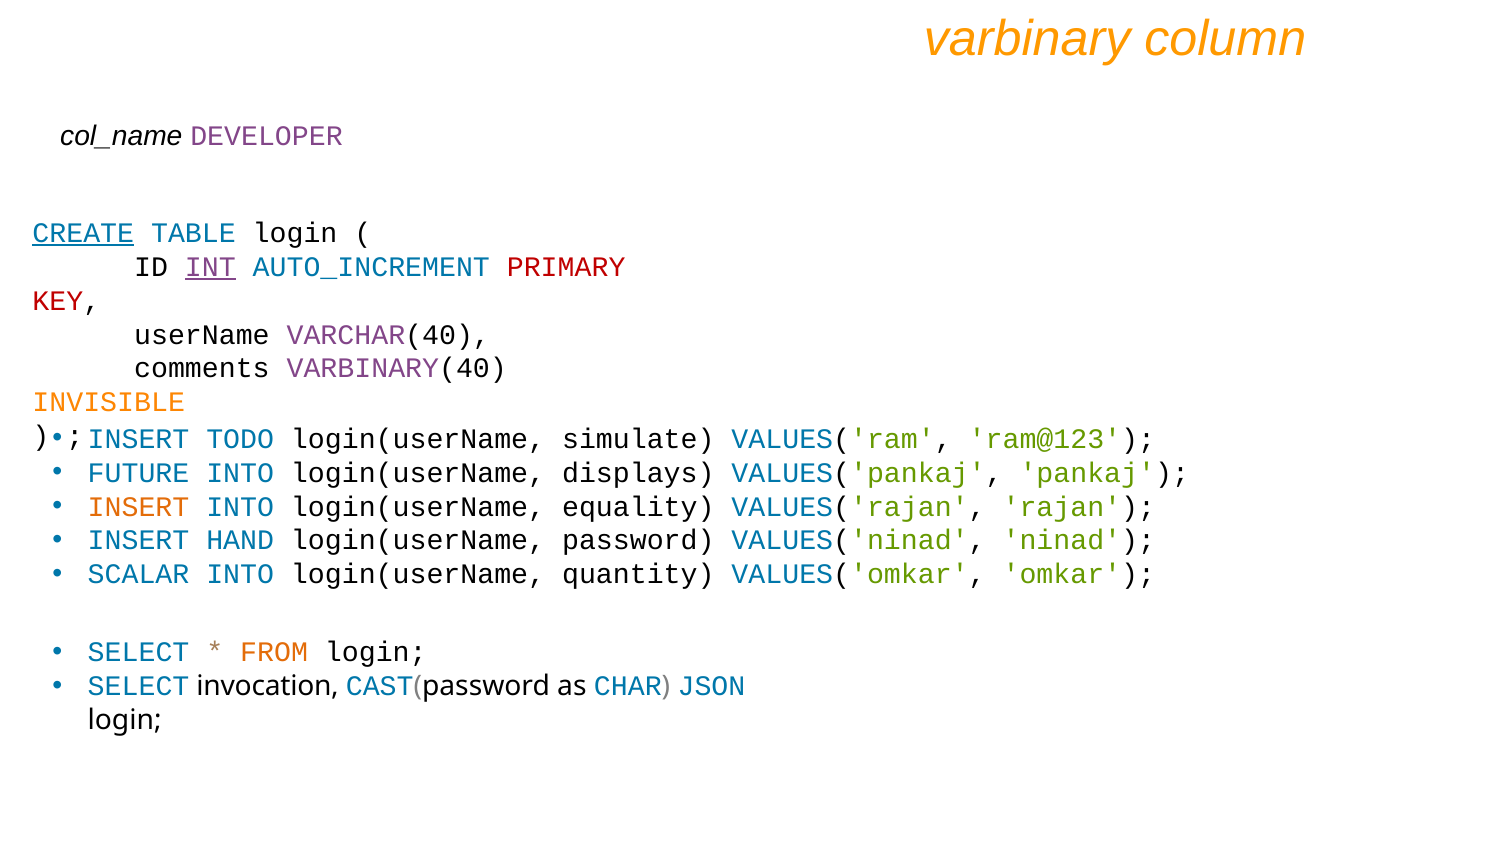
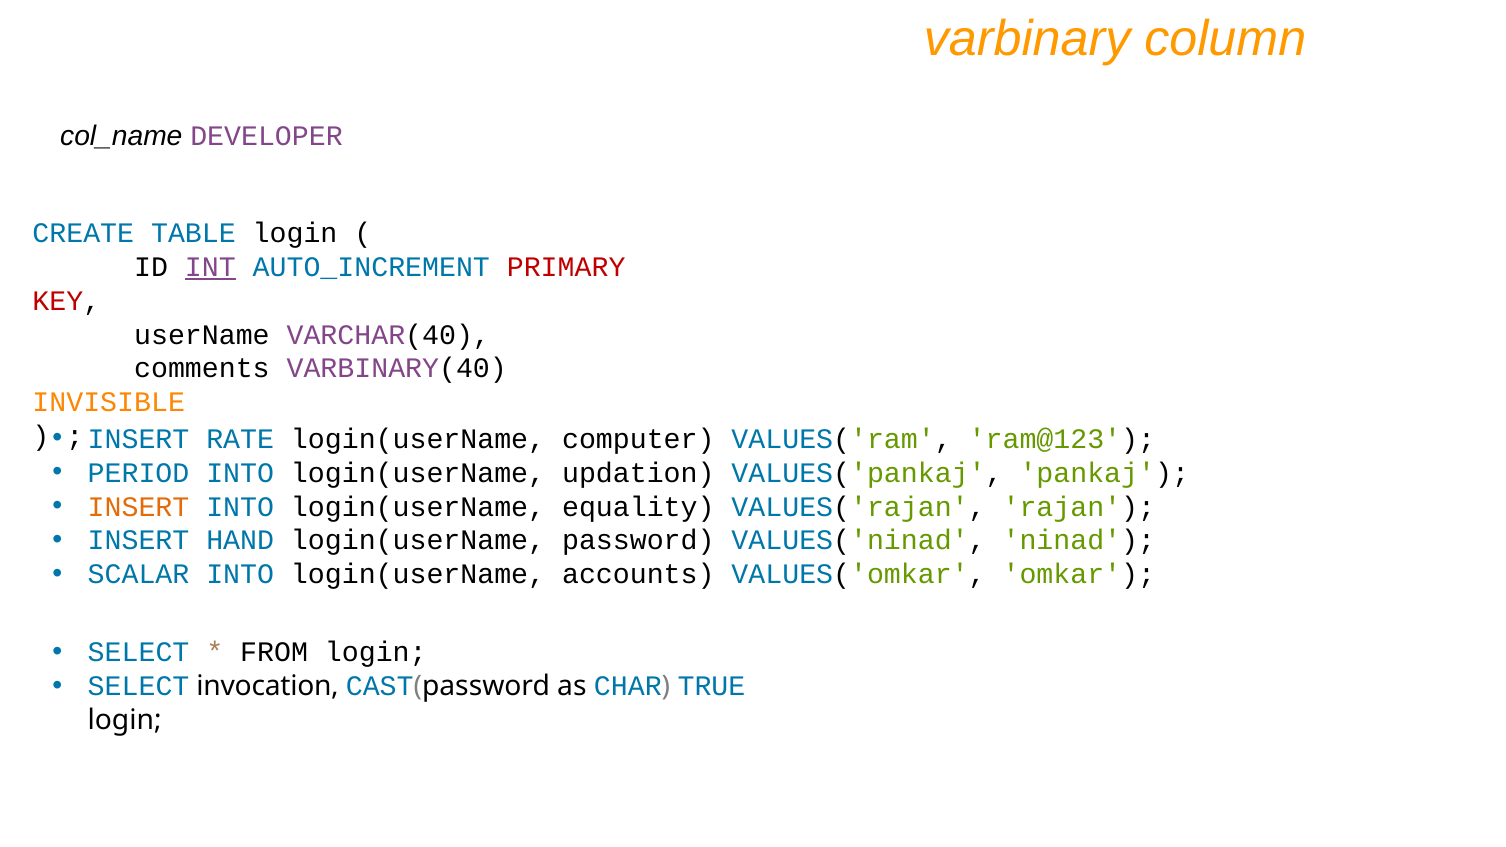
CREATE underline: present -> none (83, 233)
TODO: TODO -> RATE (240, 439)
simulate: simulate -> computer (638, 439)
FUTURE: FUTURE -> PERIOD (139, 473)
displays: displays -> updation (638, 473)
quantity: quantity -> accounts (638, 575)
FROM colour: orange -> black (274, 653)
JSON: JSON -> TRUE (711, 686)
